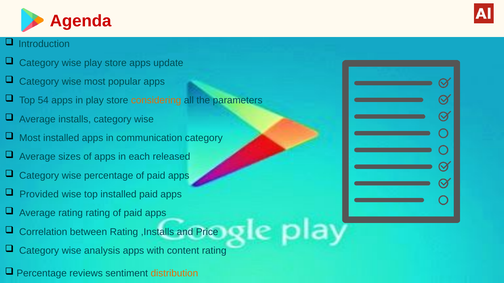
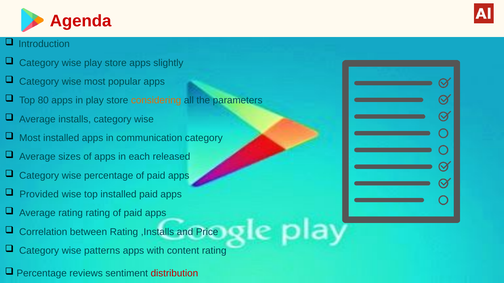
update: update -> slightly (168, 63)
54: 54 -> 80 (43, 101)
analysis: analysis -> patterns (102, 251)
distribution colour: orange -> red (174, 274)
